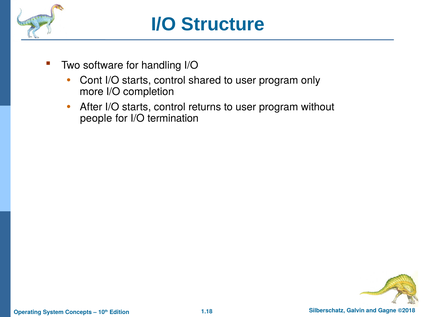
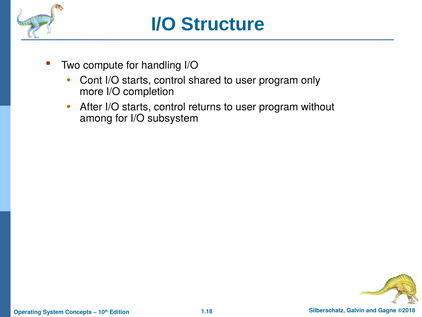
software: software -> compute (103, 65)
people: people -> among (96, 118)
termination: termination -> subsystem (173, 118)
